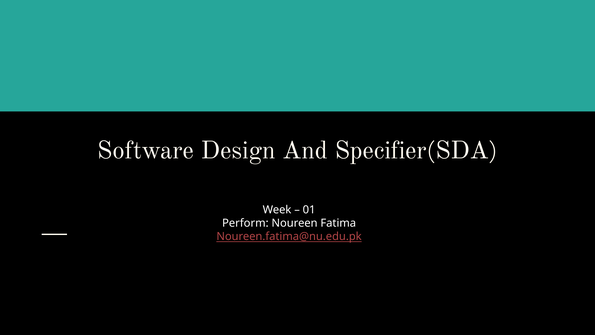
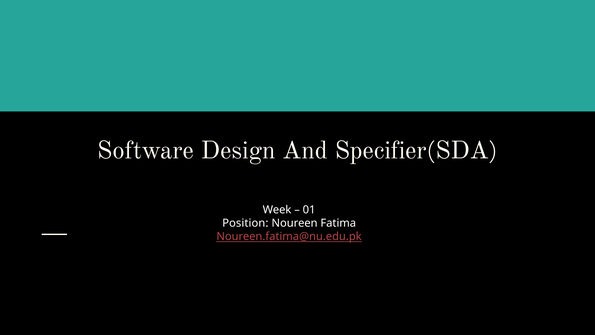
Perform: Perform -> Position (245, 223)
